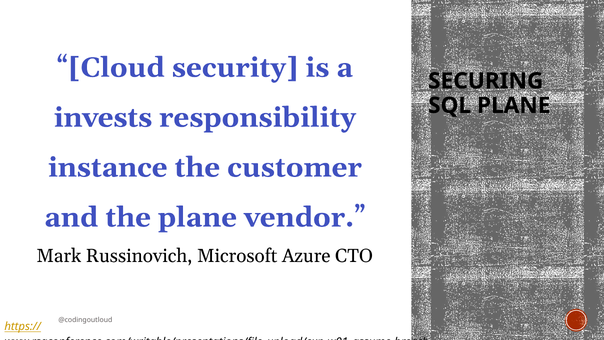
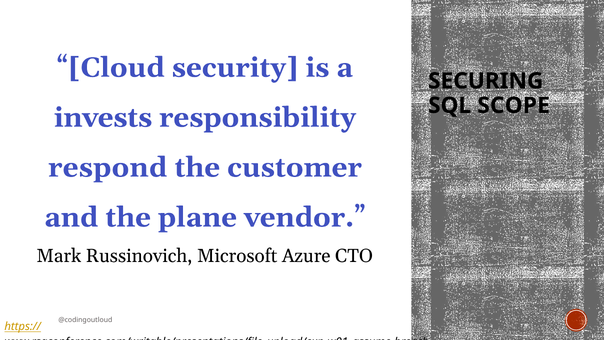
SQL PLANE: PLANE -> SCOPE (514, 105)
instance: instance -> respond (108, 167)
